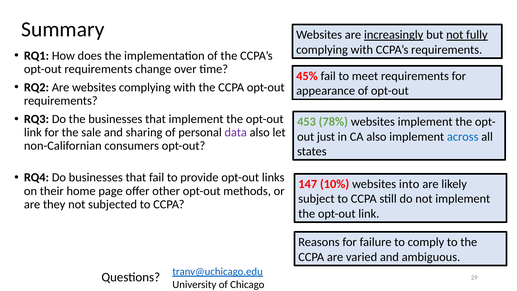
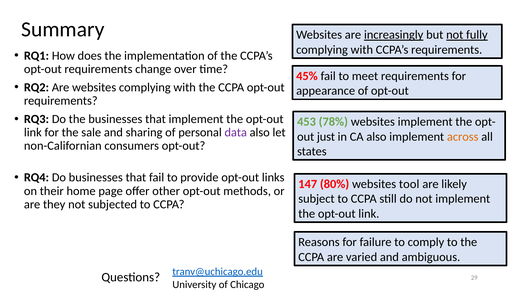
across colour: blue -> orange (463, 137)
10%: 10% -> 80% (335, 184)
into: into -> tool (409, 184)
